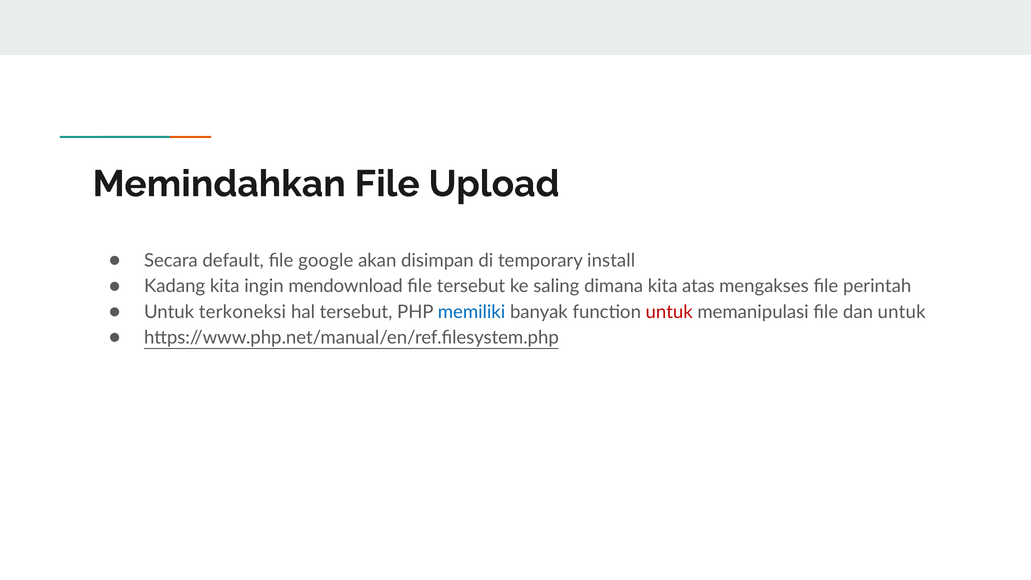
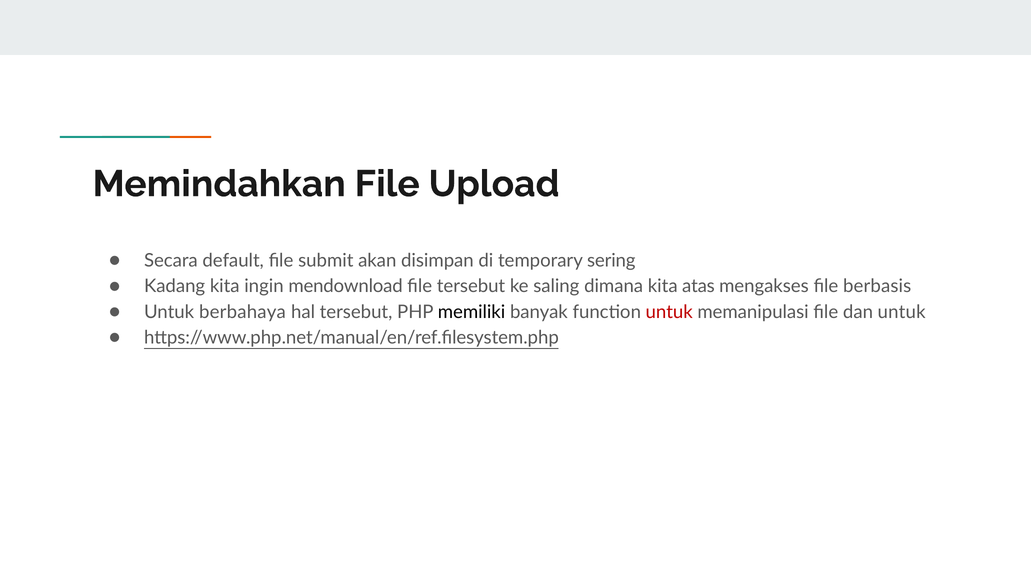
google: google -> submit (326, 261)
install: install -> sering (611, 261)
perintah: perintah -> berbasis (877, 286)
terkoneksi: terkoneksi -> berbahaya (242, 312)
memiliki colour: blue -> black (472, 312)
